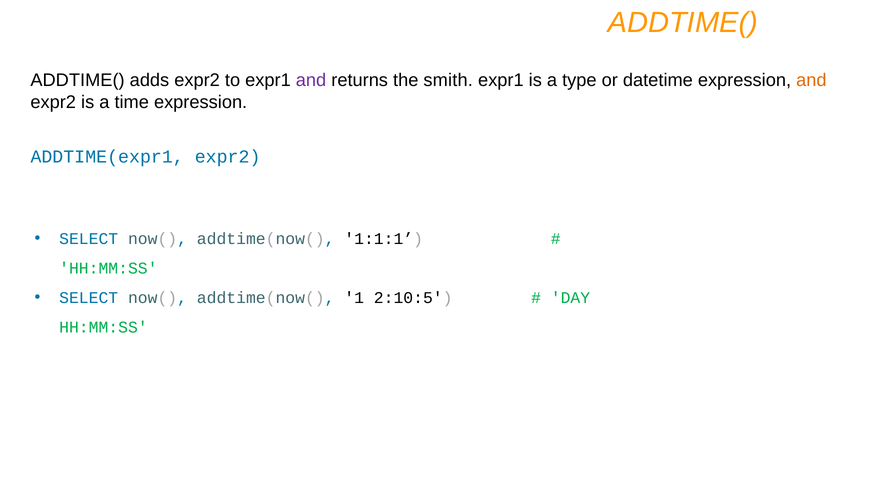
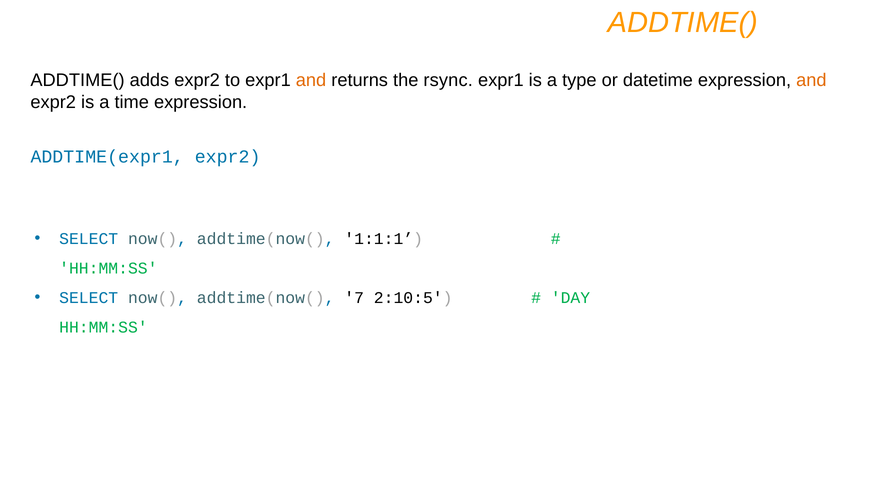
and colour: purple -> orange (311, 80)
smith: smith -> rsync (448, 80)
1: 1 -> 7 (354, 298)
